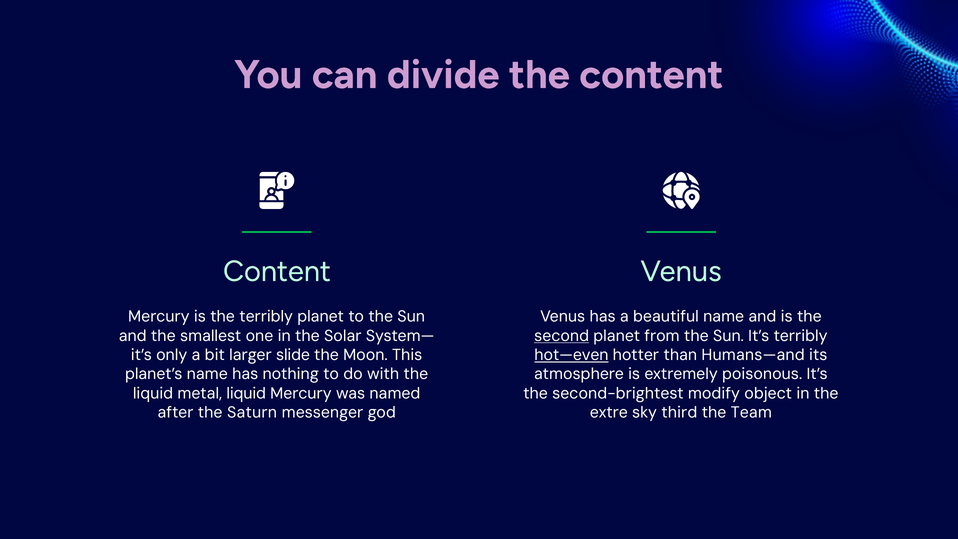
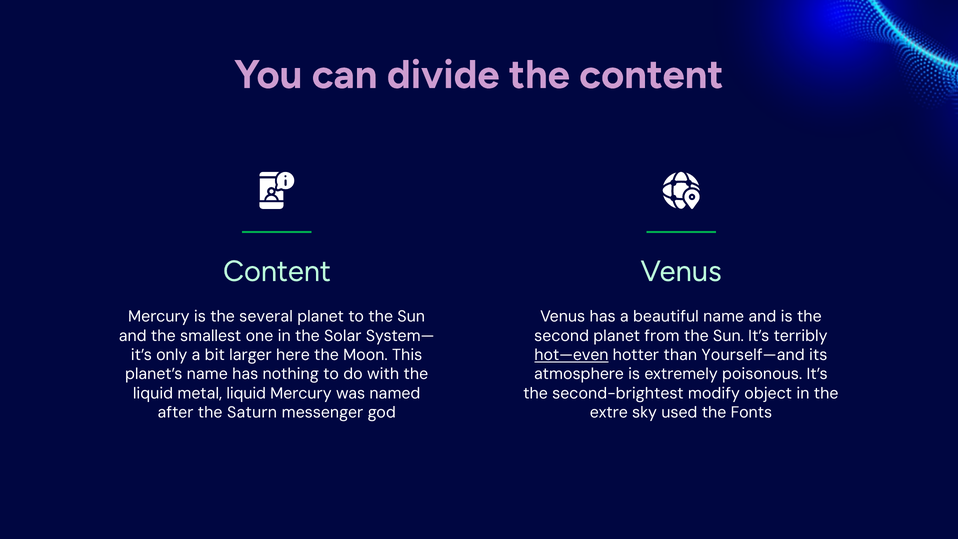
the terribly: terribly -> several (266, 317)
second underline: present -> none (562, 336)
slide: slide -> here (293, 355)
Humans—and: Humans—and -> Yourself—and (753, 355)
third: third -> used (679, 412)
Team: Team -> Fonts (751, 412)
